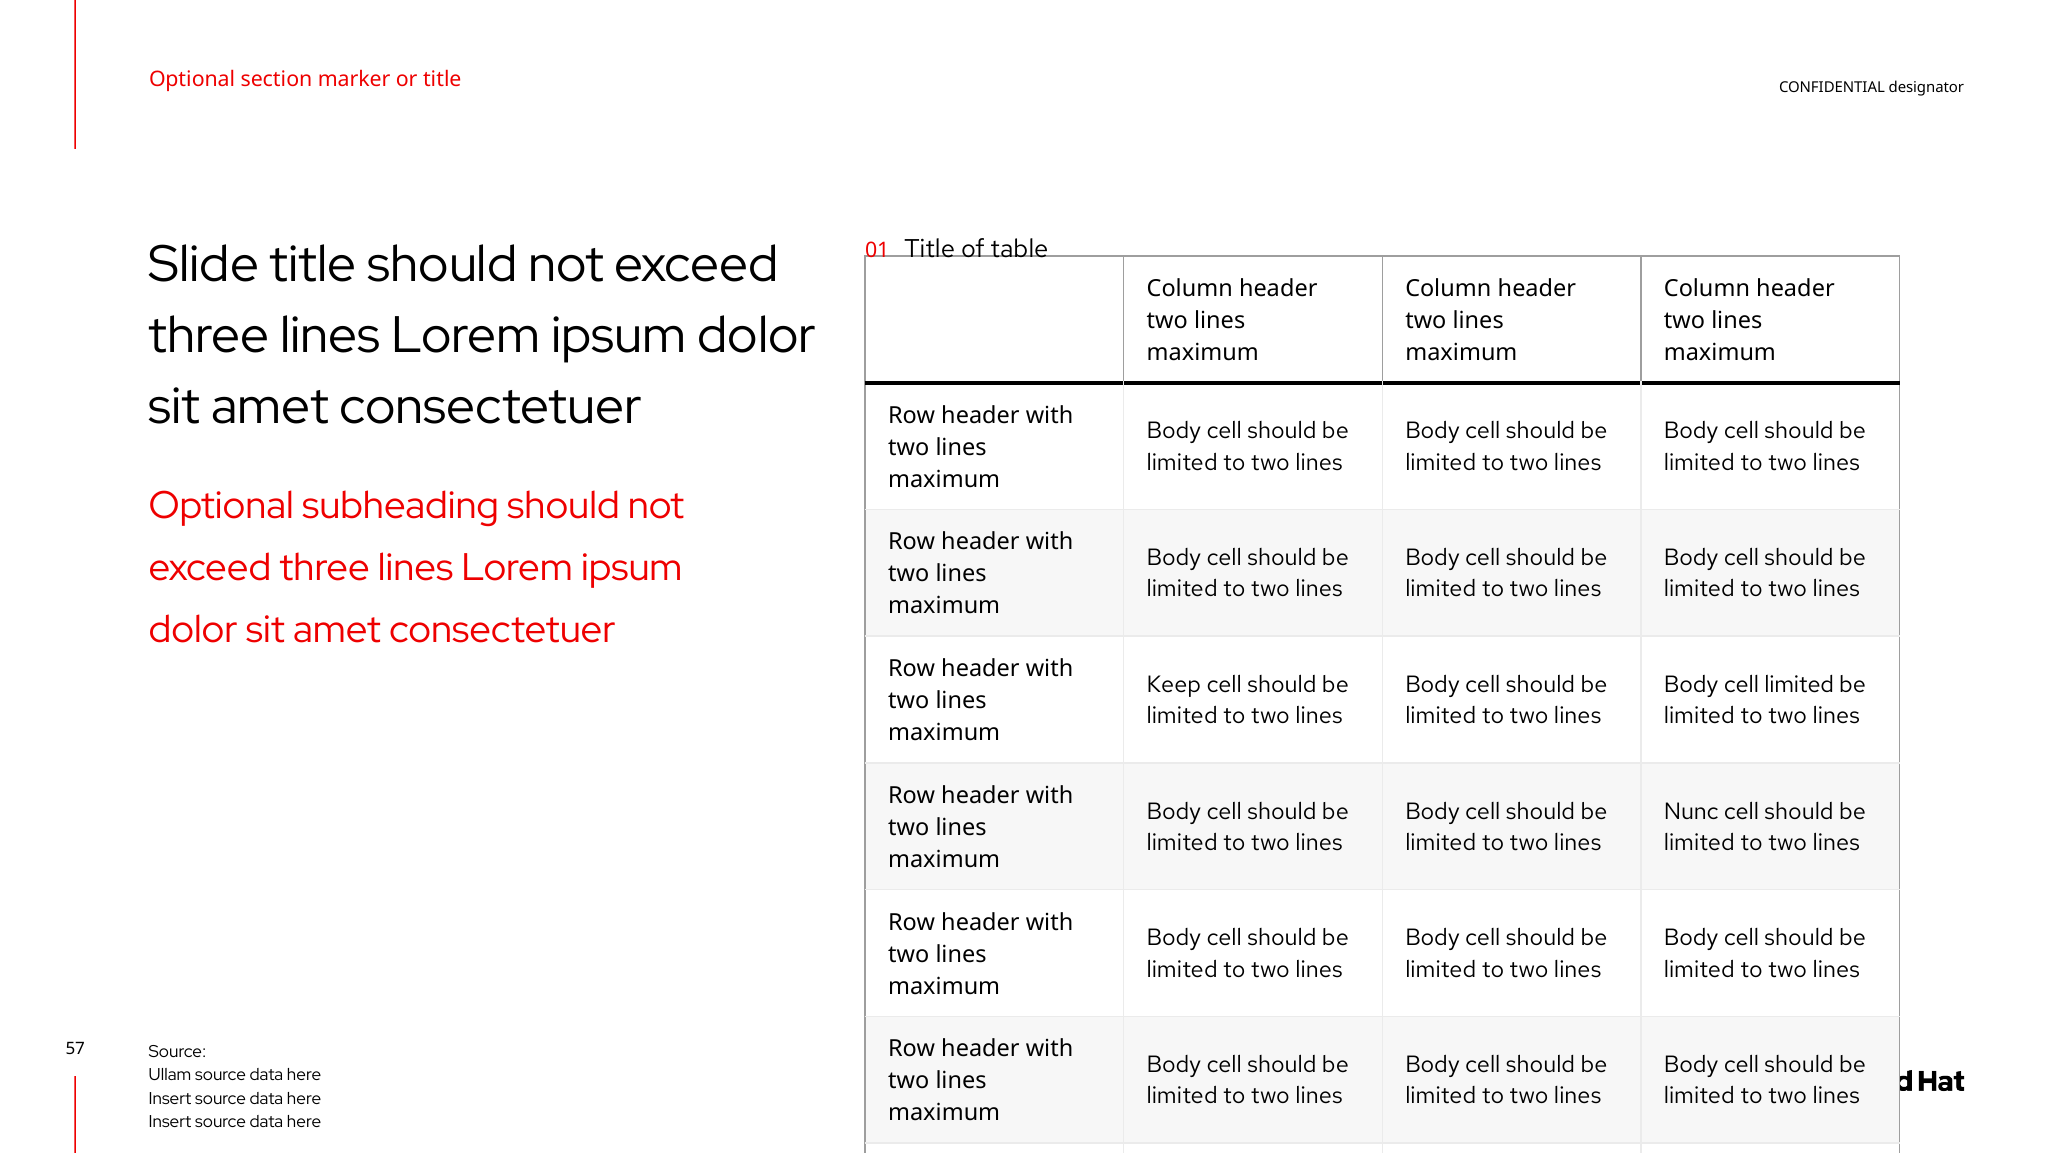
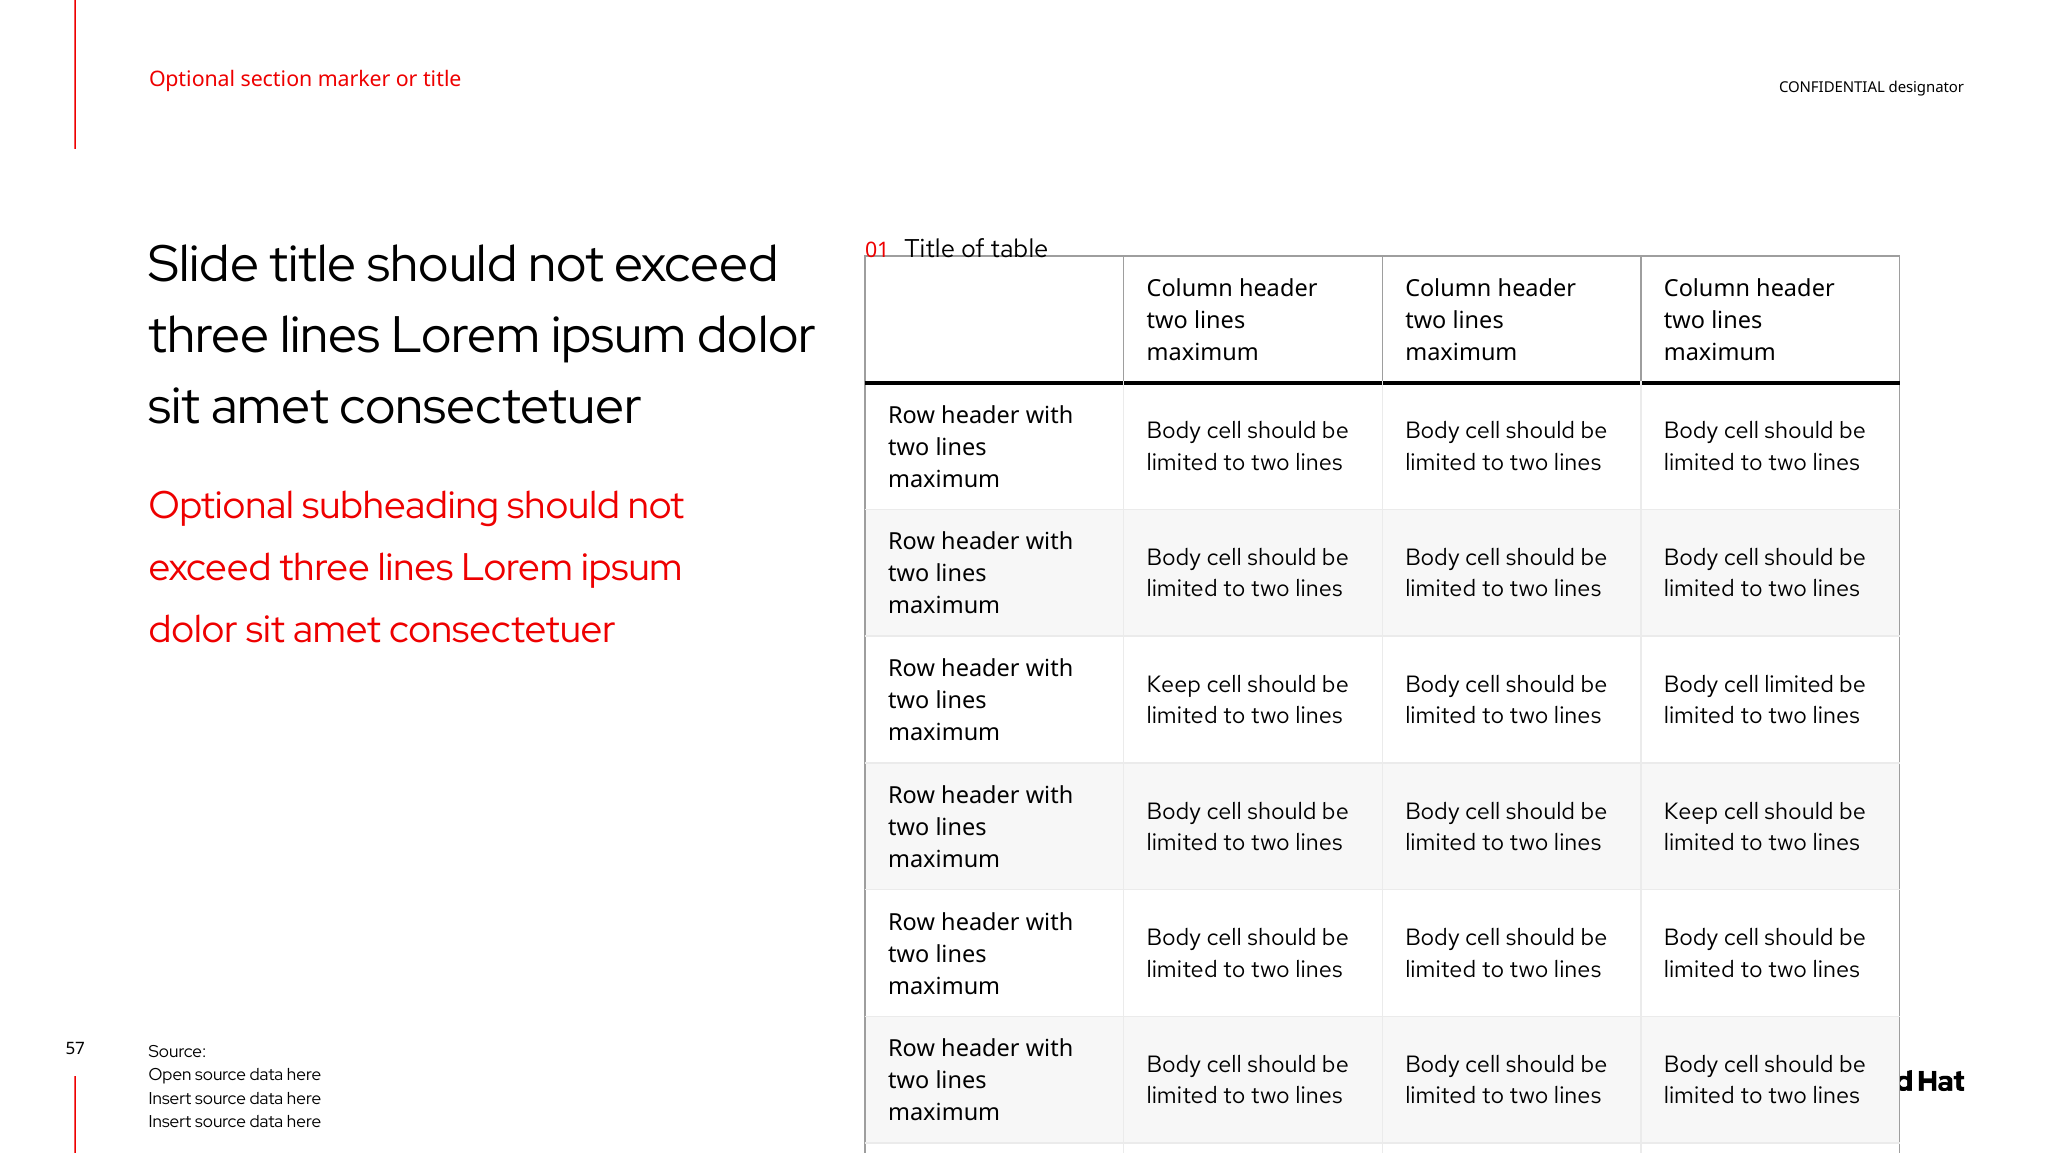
Nunc: Nunc -> Keep (1691, 811)
Ullam: Ullam -> Open (170, 1075)
